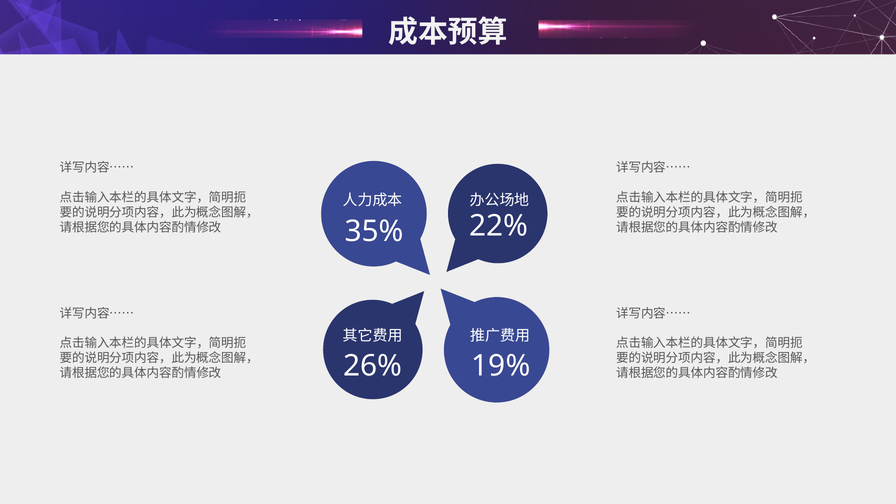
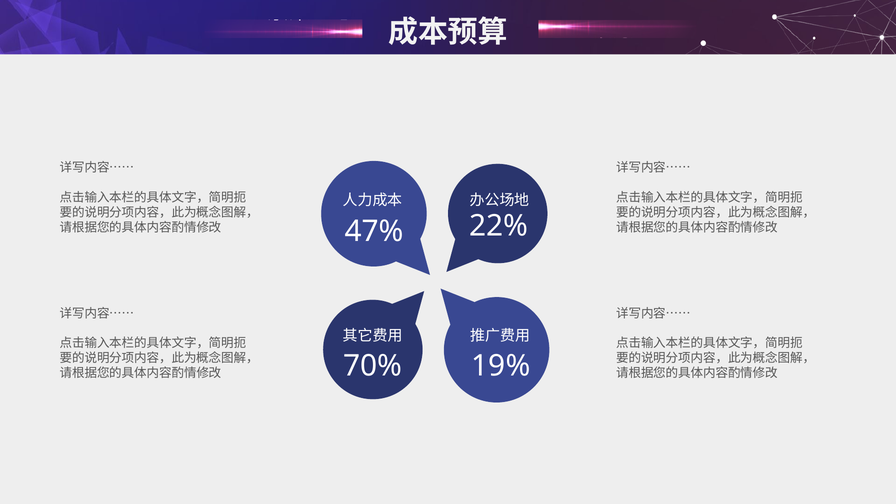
35%: 35% -> 47% (374, 231)
26%: 26% -> 70% (373, 366)
